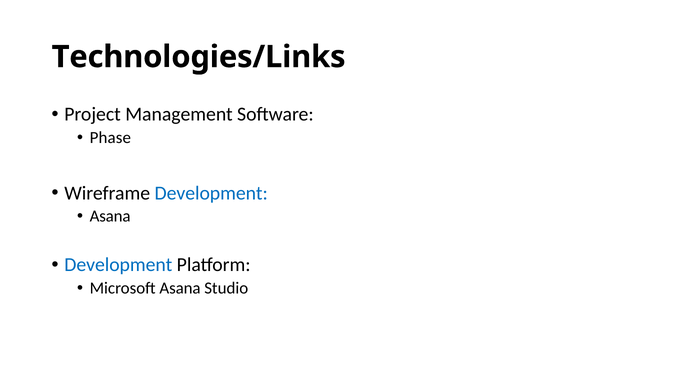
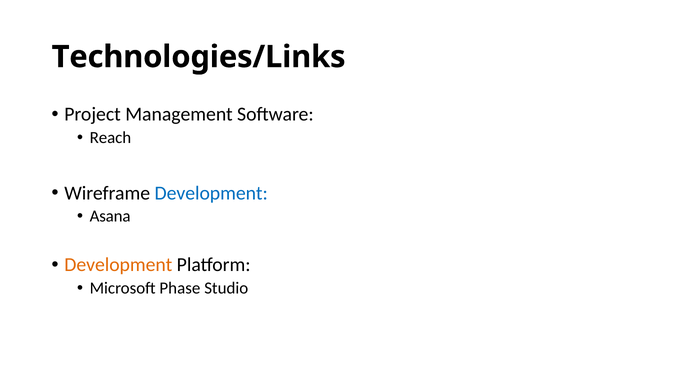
Phase: Phase -> Reach (110, 138)
Development colour: blue -> orange (118, 265)
Microsoft Asana: Asana -> Phase (180, 288)
